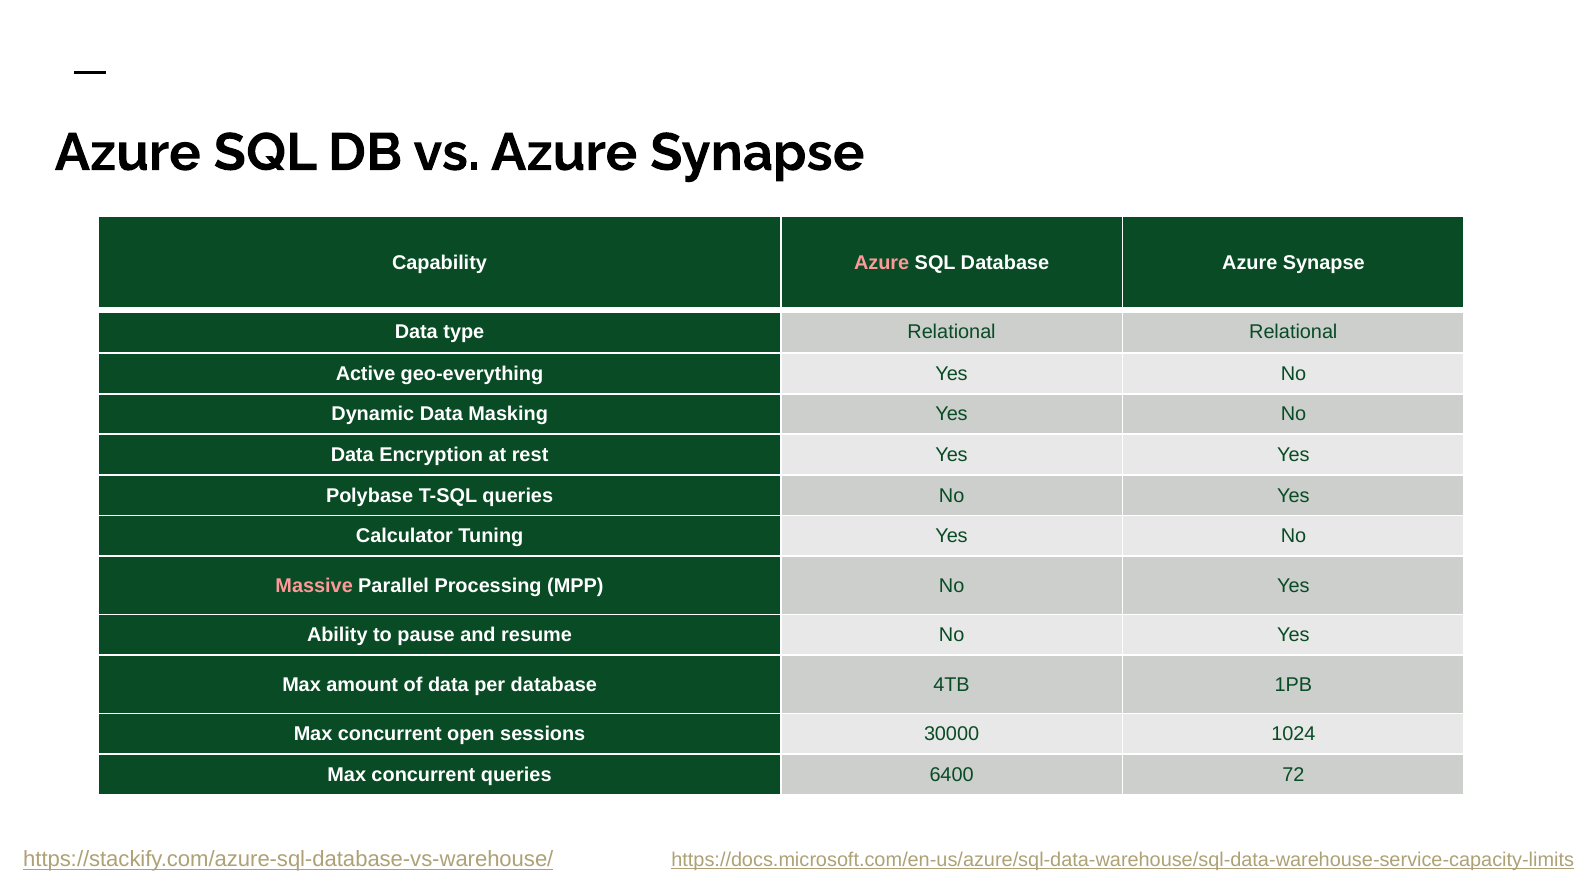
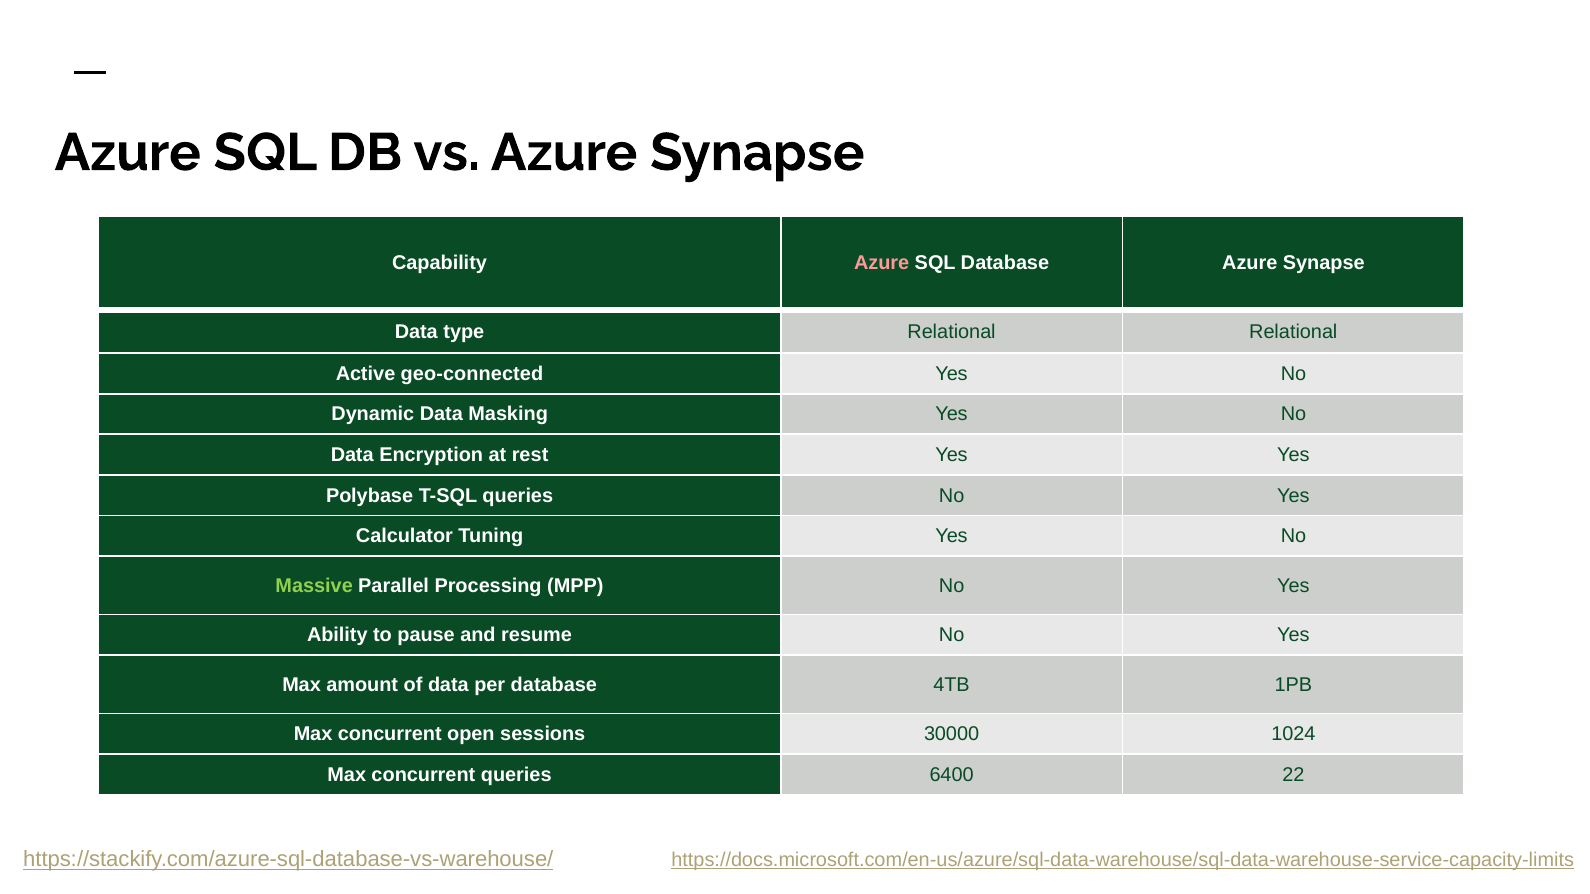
geo-everything: geo-everything -> geo-connected (472, 374)
Massive colour: pink -> light green (314, 586)
72: 72 -> 22 (1293, 775)
